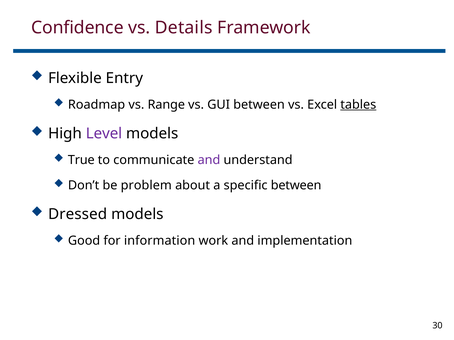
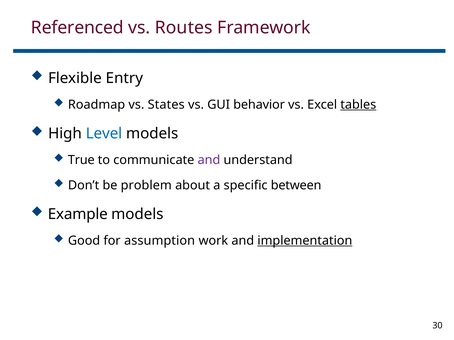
Confidence: Confidence -> Referenced (77, 28)
Details: Details -> Routes (184, 28)
Range: Range -> States (166, 105)
GUI between: between -> behavior (259, 105)
Level colour: purple -> blue (104, 134)
Dressed: Dressed -> Example (78, 214)
information: information -> assumption (160, 241)
implementation underline: none -> present (305, 241)
